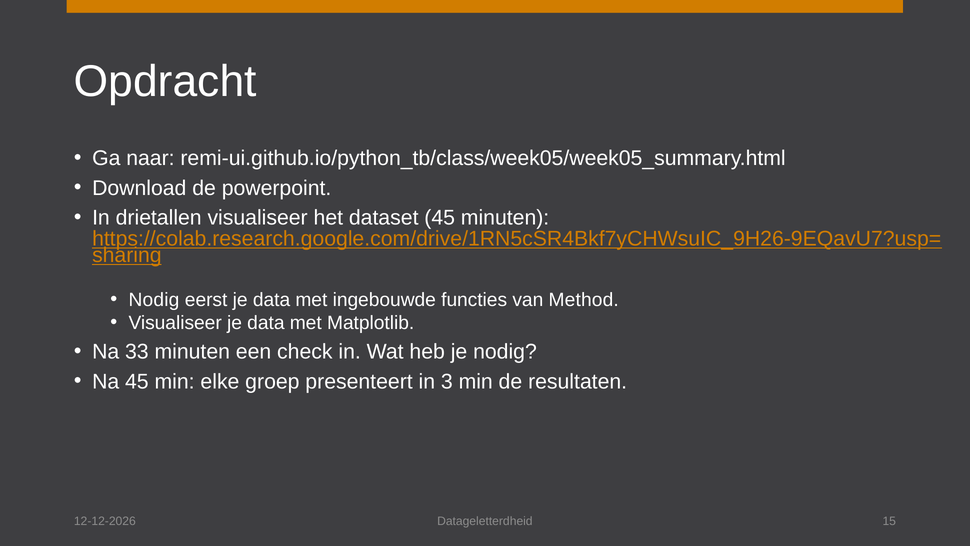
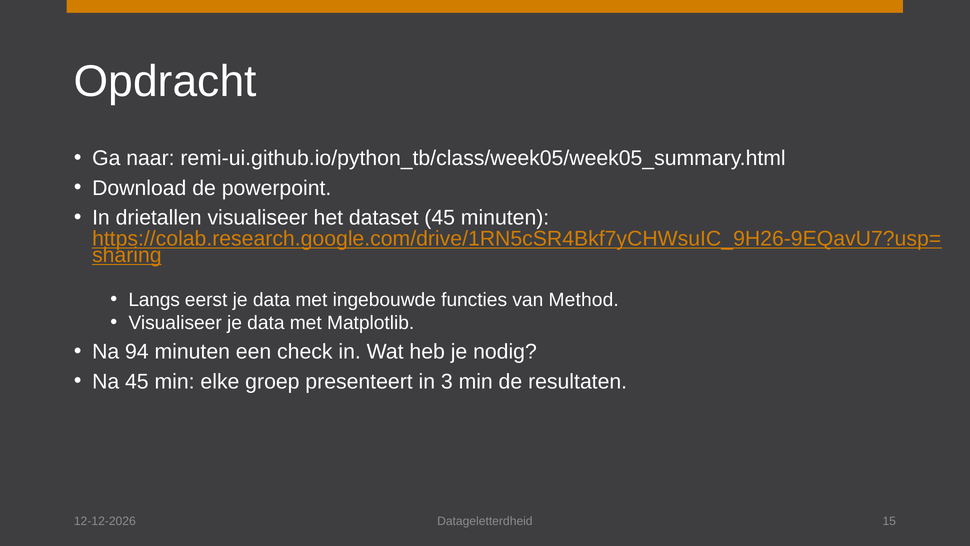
Nodig: Nodig -> Langs (154, 300)
33: 33 -> 94 (137, 352)
